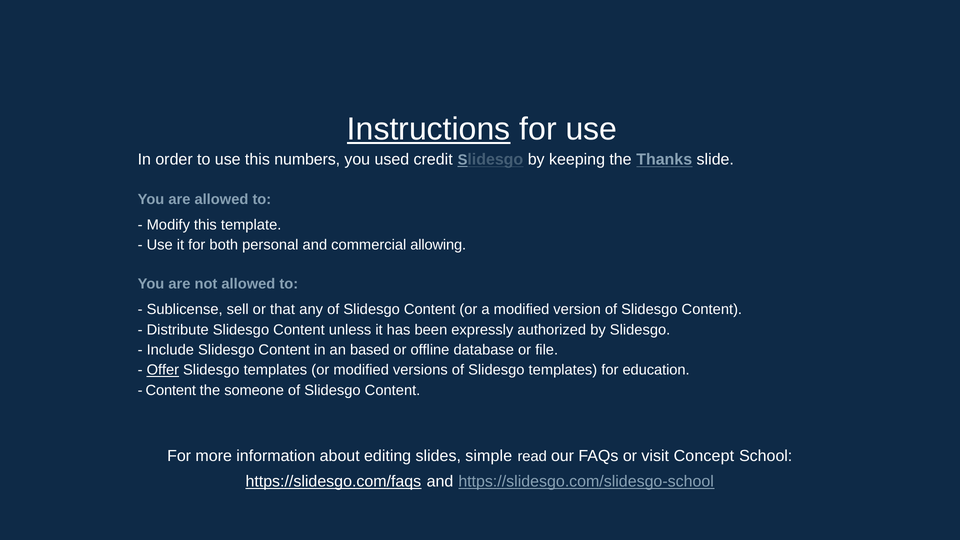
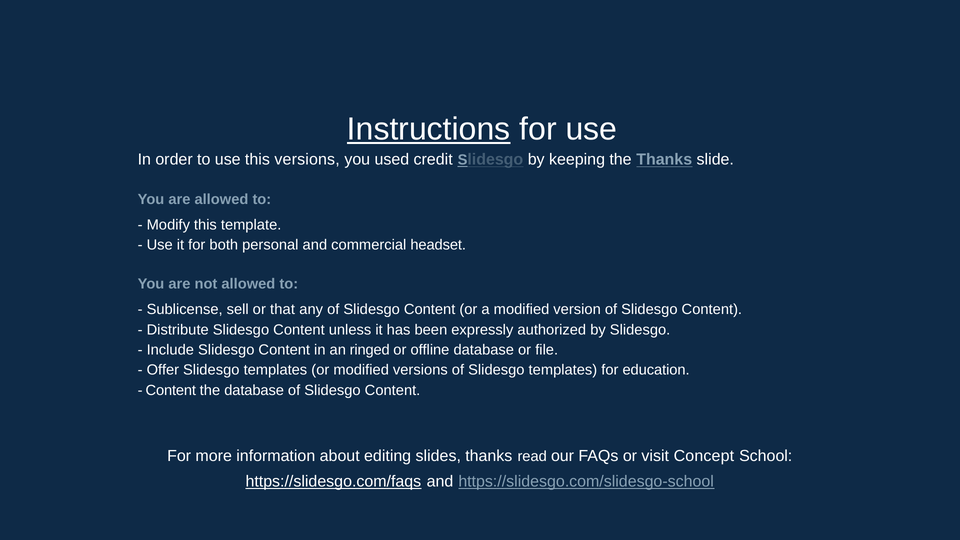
this numbers: numbers -> versions (307, 160)
allowing: allowing -> headset (438, 245)
based: based -> ringed (370, 350)
Offer underline: present -> none (163, 370)
the someone: someone -> database (254, 390)
slides simple: simple -> thanks (489, 456)
